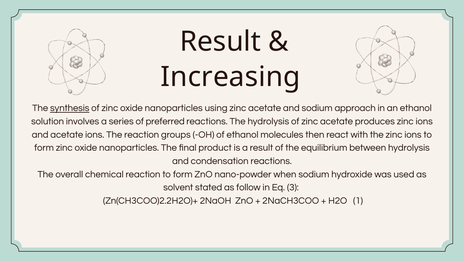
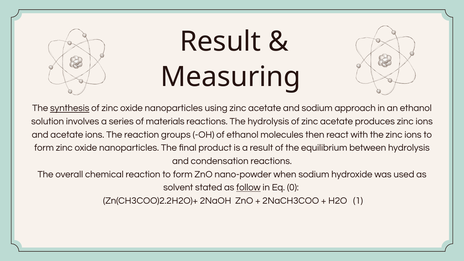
Increasing: Increasing -> Measuring (231, 77)
preferred: preferred -> materials (165, 121)
follow underline: none -> present (248, 187)
3: 3 -> 0 (293, 187)
